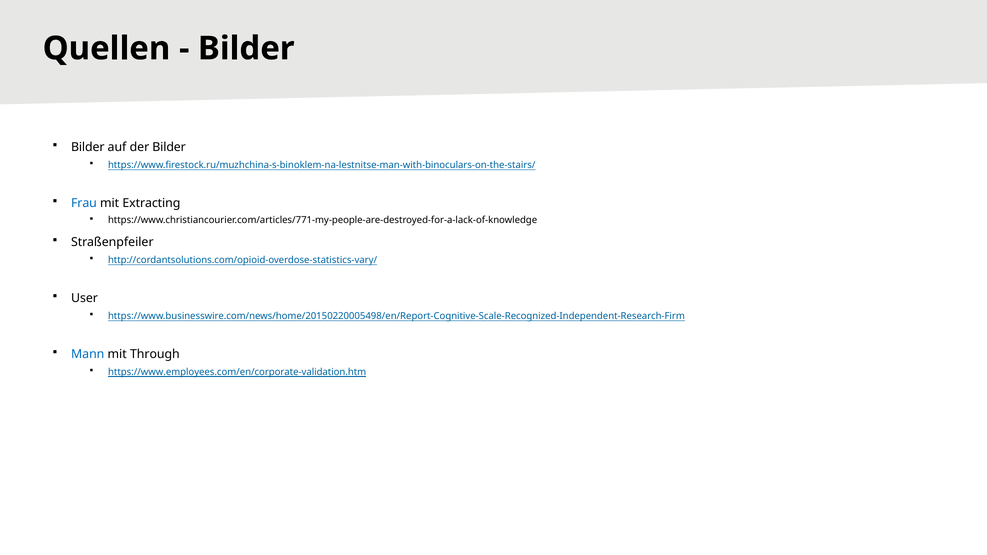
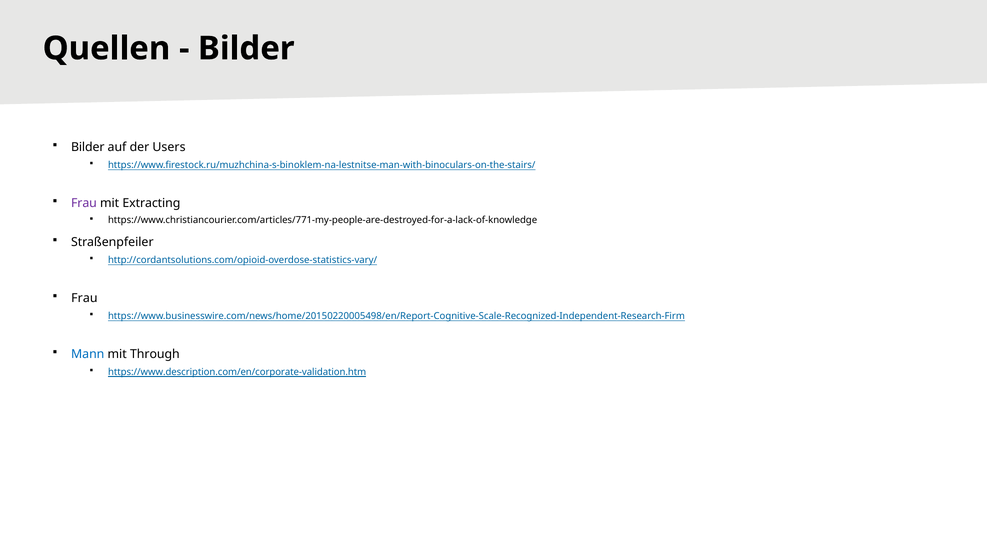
der Bilder: Bilder -> Users (169, 147)
Frau colour: blue -> purple (84, 203)
User: User -> Frau (84, 298)
https://www.employees.com/en/corporate-validation.htm: https://www.employees.com/en/corporate-validation.htm -> https://www.description.com/en/corporate-validation.htm (237, 372)
